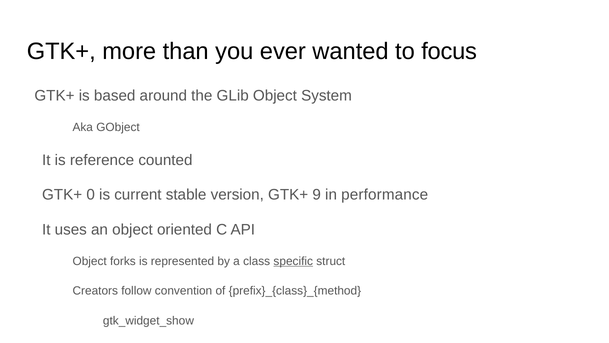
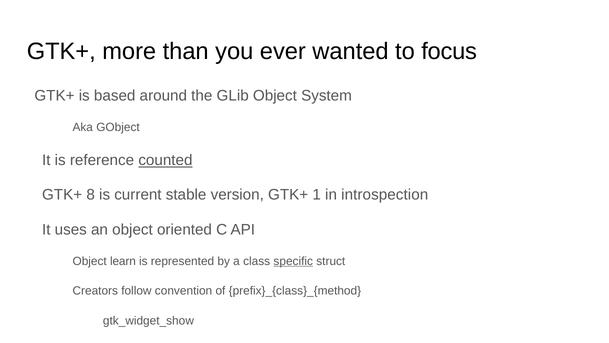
counted underline: none -> present (165, 160)
0: 0 -> 8 (91, 195)
9: 9 -> 1 (317, 195)
in performance: performance -> introspection (385, 195)
forks: forks -> learn (123, 261)
